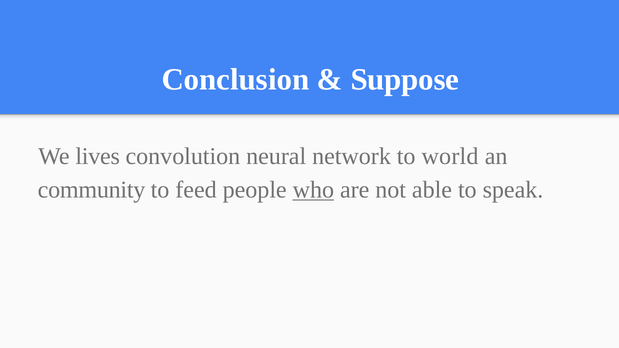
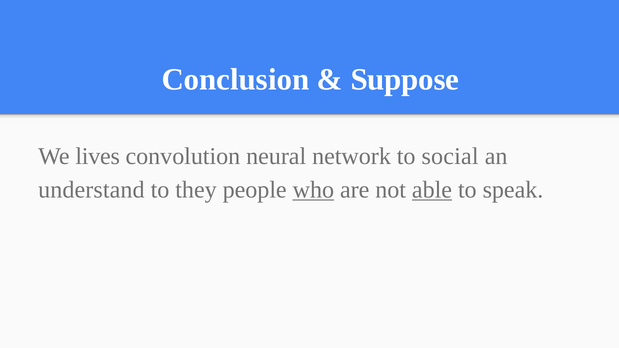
world: world -> social (450, 157)
community: community -> understand (91, 190)
feed: feed -> they (196, 190)
able underline: none -> present (432, 190)
